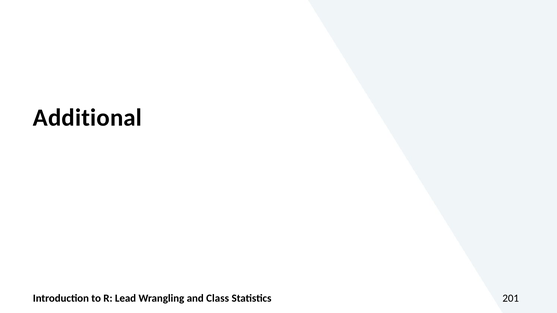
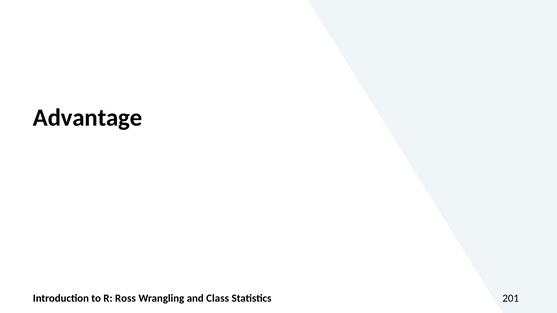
Additional: Additional -> Advantage (88, 118)
Lead: Lead -> Ross (125, 299)
